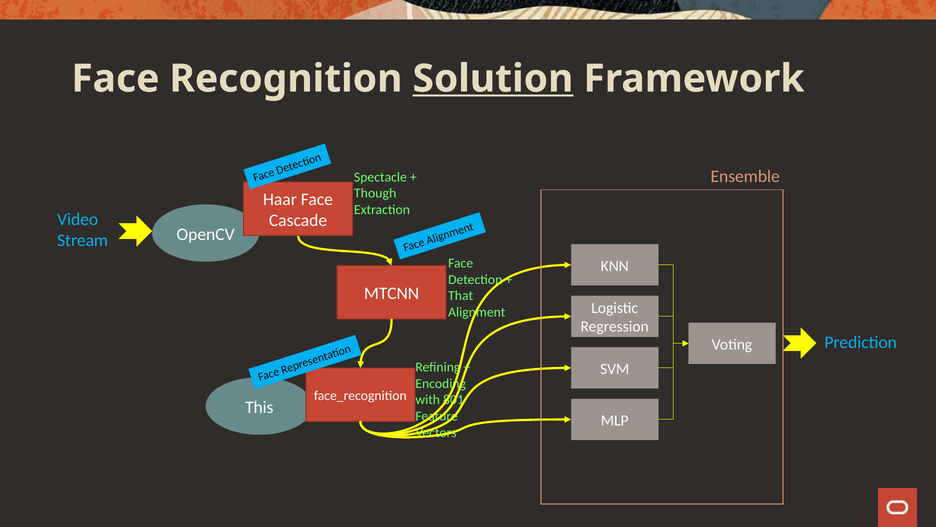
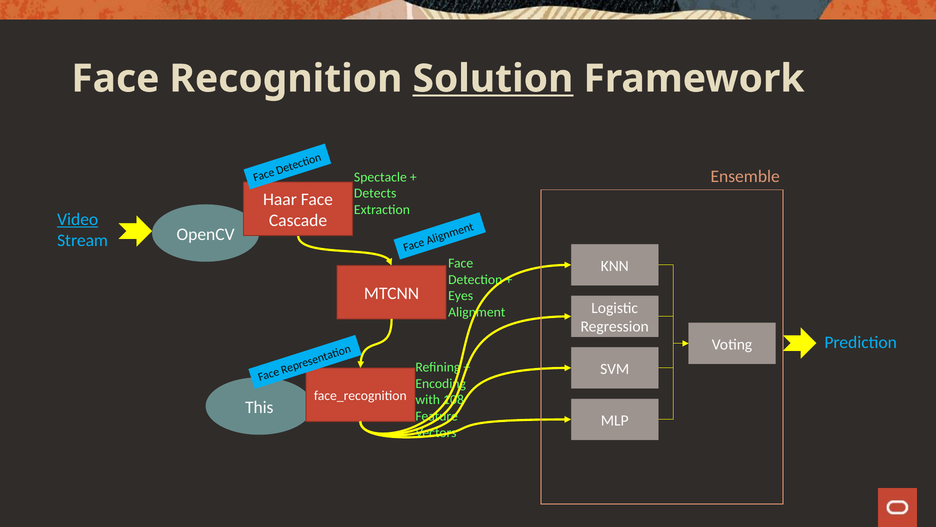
Though: Though -> Detects (375, 193)
Video underline: none -> present (78, 219)
That: That -> Eyes (461, 296)
801: 801 -> 108 (454, 400)
